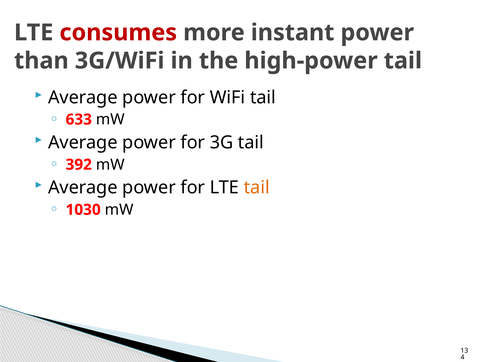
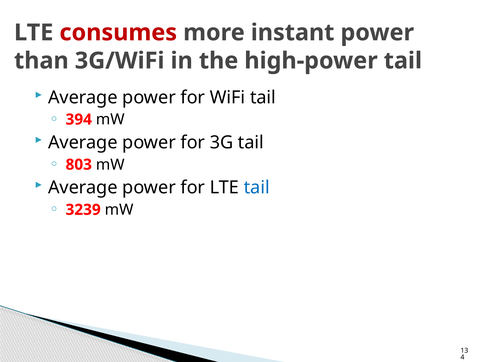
633: 633 -> 394 (79, 119)
392: 392 -> 803 (79, 164)
tail colour: orange -> blue (257, 187)
1030: 1030 -> 3239 (83, 209)
